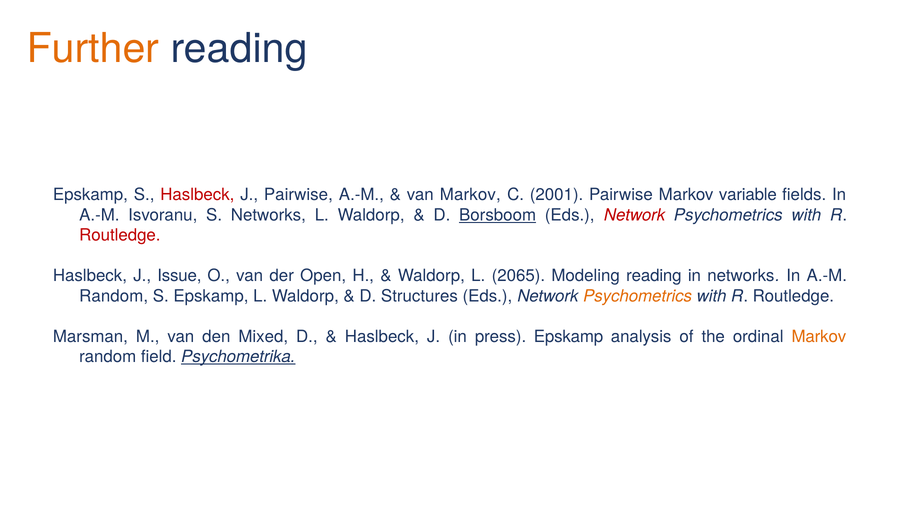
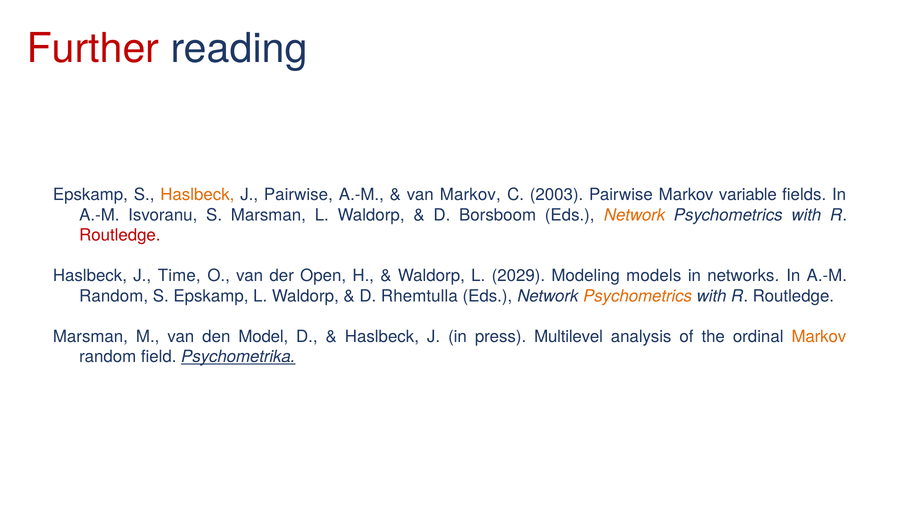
Further colour: orange -> red (93, 49)
Haslbeck colour: red -> orange (197, 195)
2001: 2001 -> 2003 (557, 195)
S Networks: Networks -> Marsman (268, 215)
Borsboom underline: present -> none (498, 215)
Network colour: red -> orange (635, 215)
Issue: Issue -> Time (179, 276)
2065: 2065 -> 2029 (518, 276)
Modeling reading: reading -> models (654, 276)
Structures: Structures -> Rhemtulla (419, 296)
Mixed: Mixed -> Model (263, 337)
press Epskamp: Epskamp -> Multilevel (569, 337)
